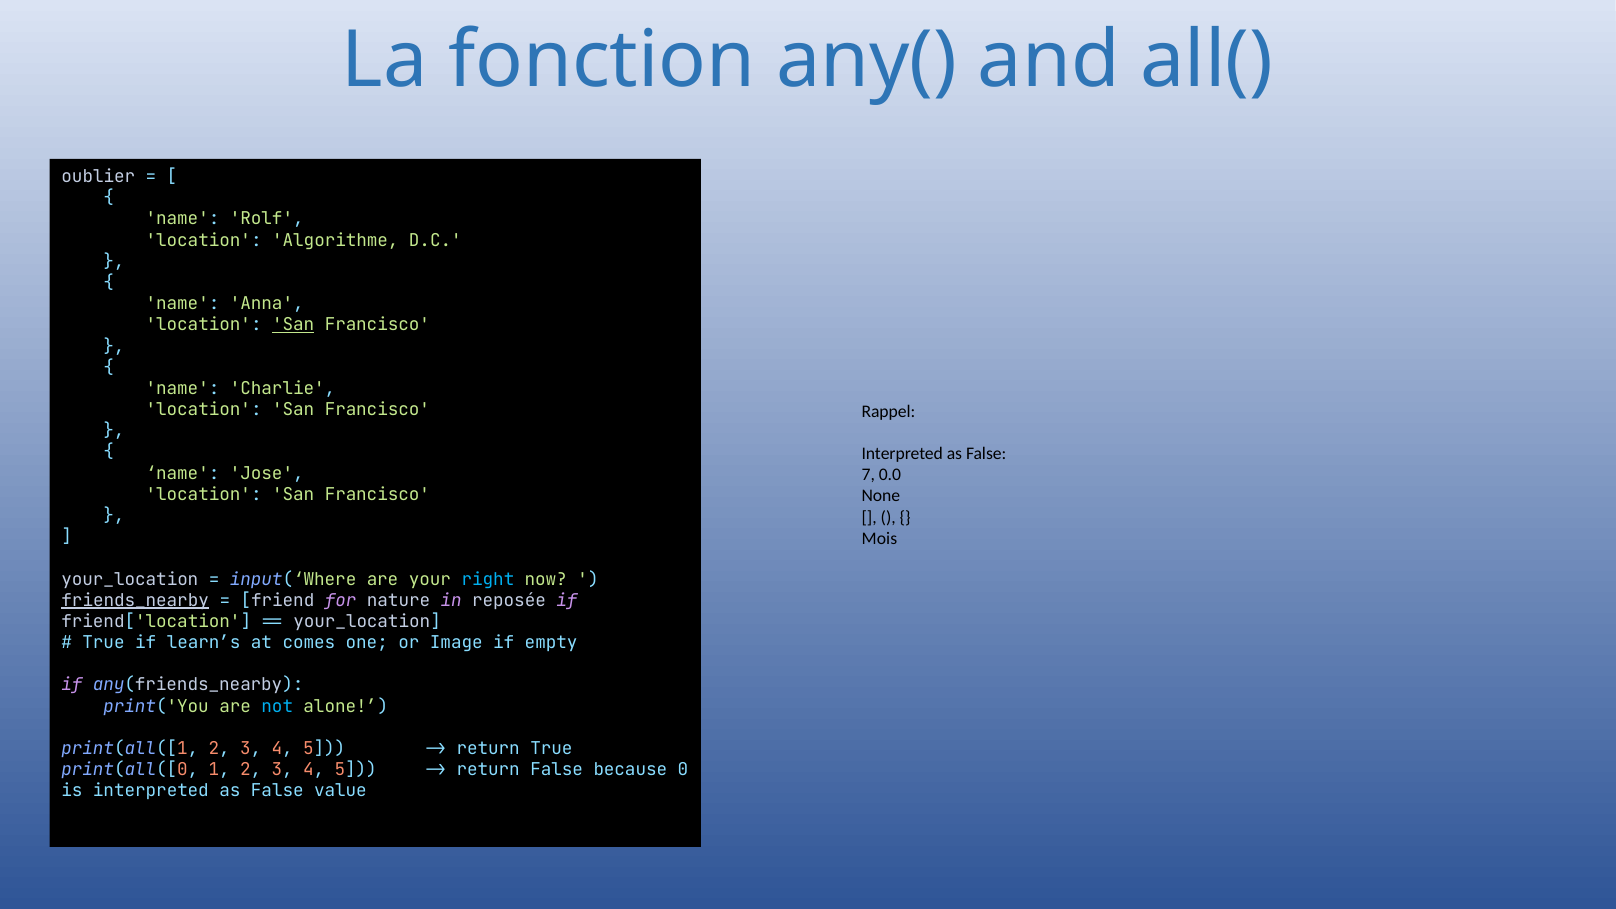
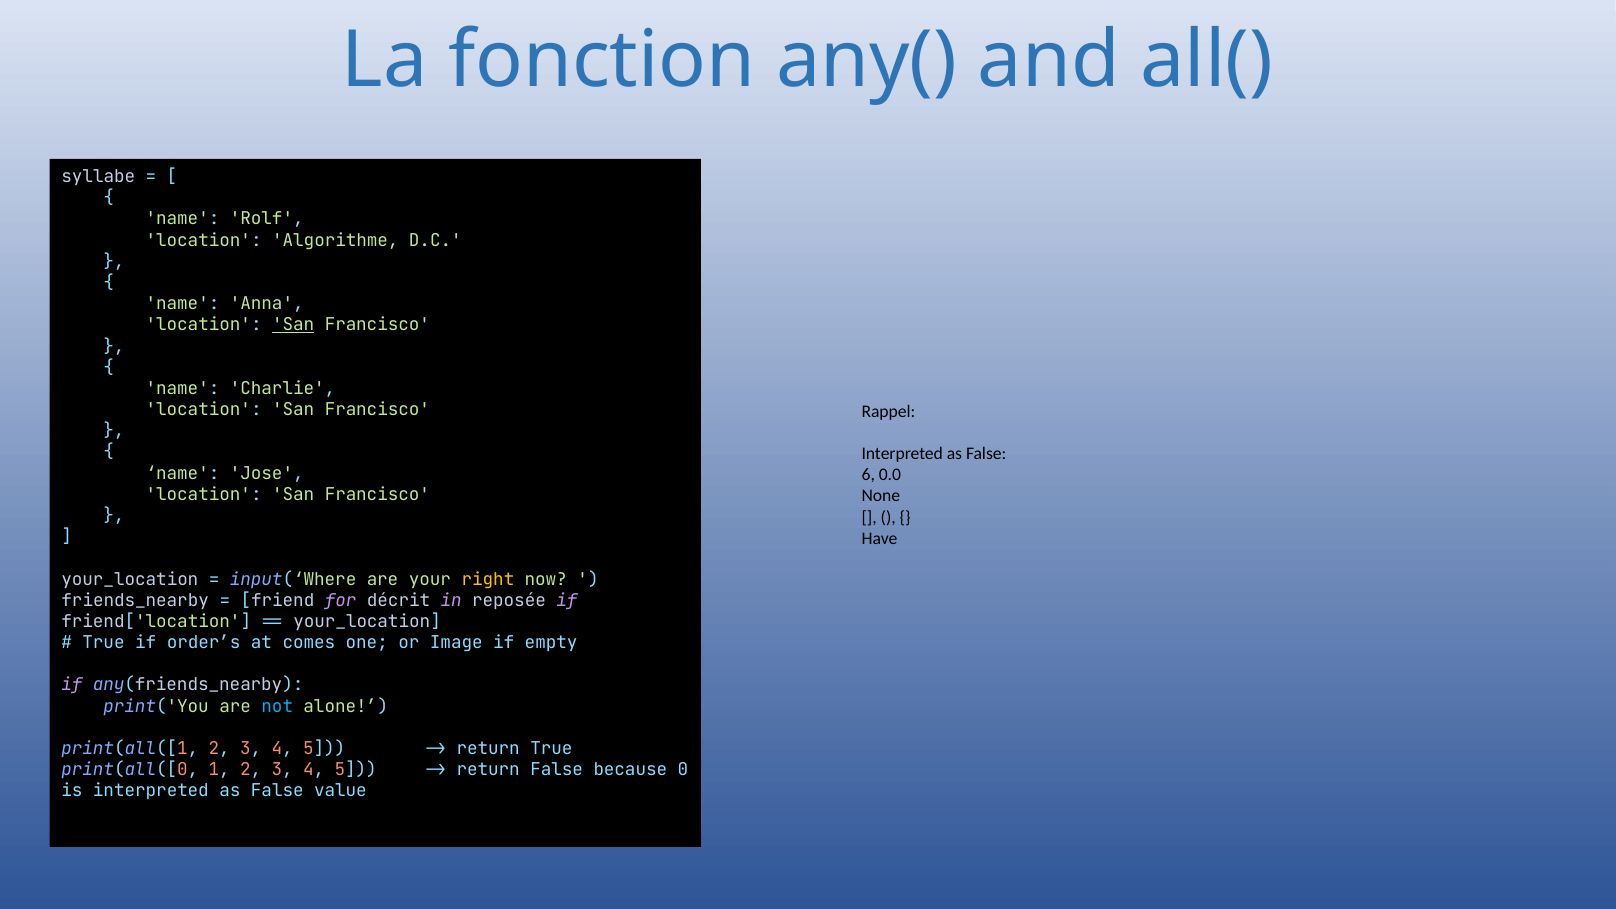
oublier: oublier -> syllabe (98, 177)
7: 7 -> 6 (868, 475)
Mois: Mois -> Have (880, 538)
right colour: light blue -> yellow (488, 579)
friends_nearby underline: present -> none (135, 600)
nature: nature -> décrit (399, 600)
learn’s: learn’s -> order’s (204, 643)
